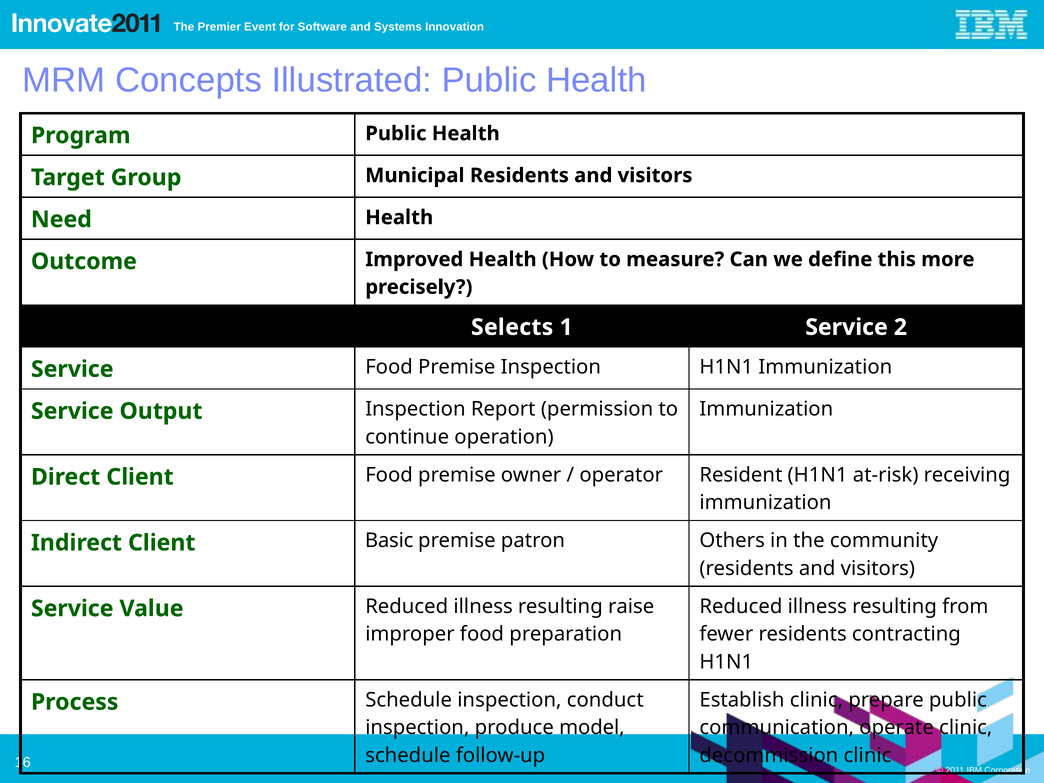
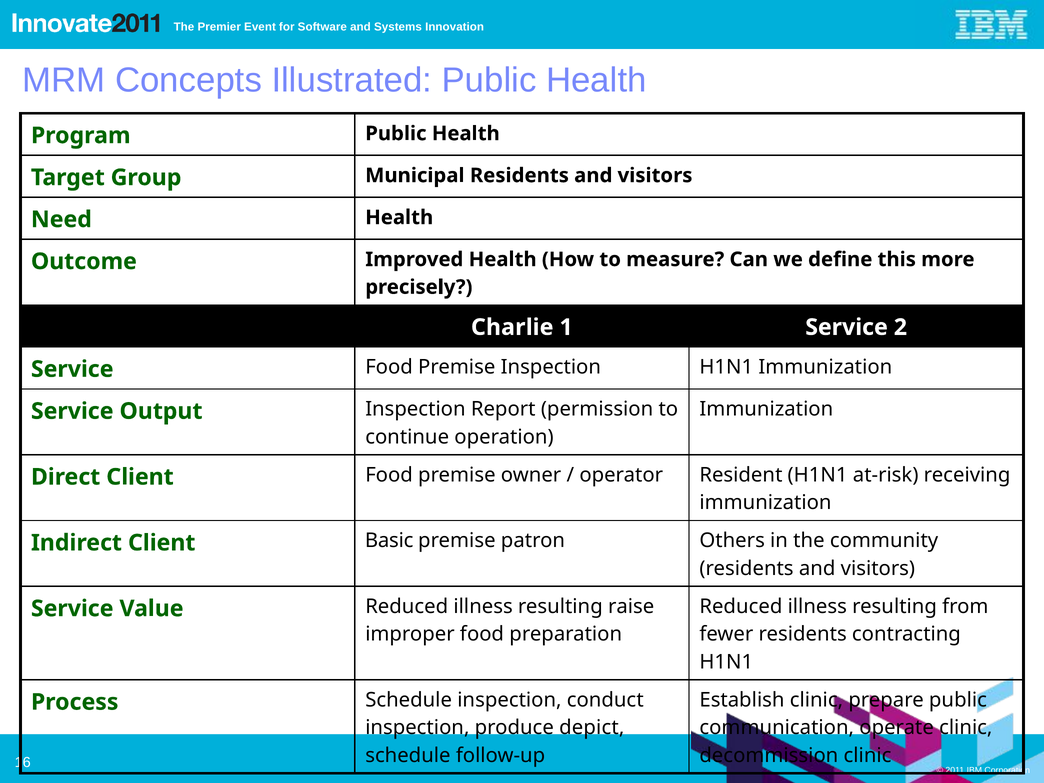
Selects: Selects -> Charlie (512, 327)
model: model -> depict (592, 728)
